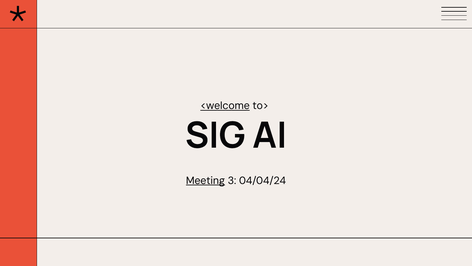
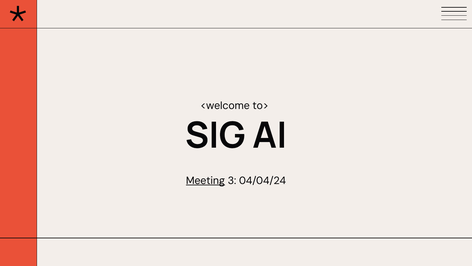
<welcome underline: present -> none (225, 106)
